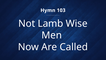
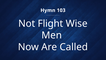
Lamb: Lamb -> Flight (50, 23)
